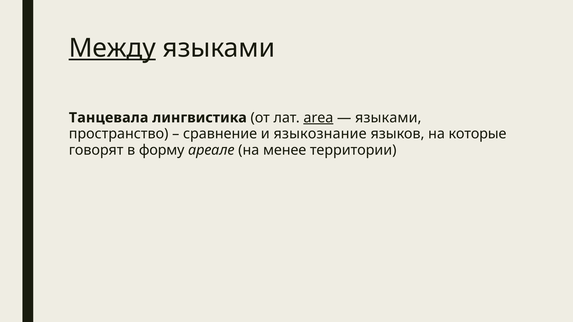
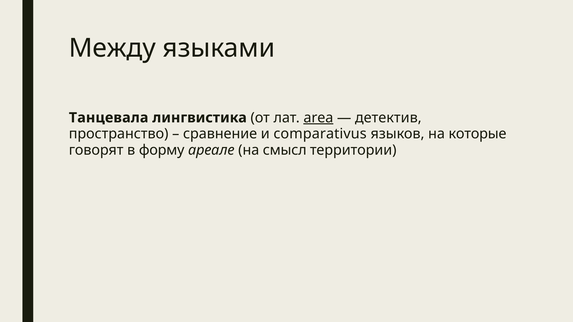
Между underline: present -> none (112, 48)
языками: языками -> детектив (388, 118)
языкознание: языкознание -> comparativus (320, 134)
менее: менее -> смысл (285, 150)
